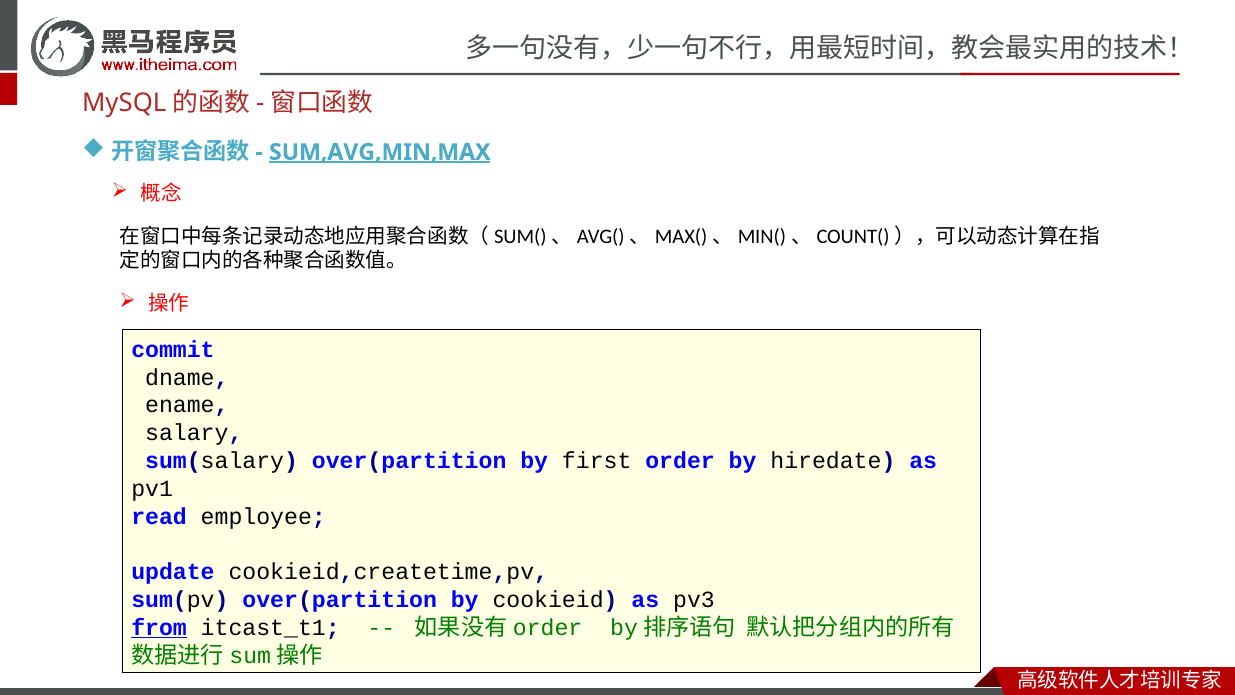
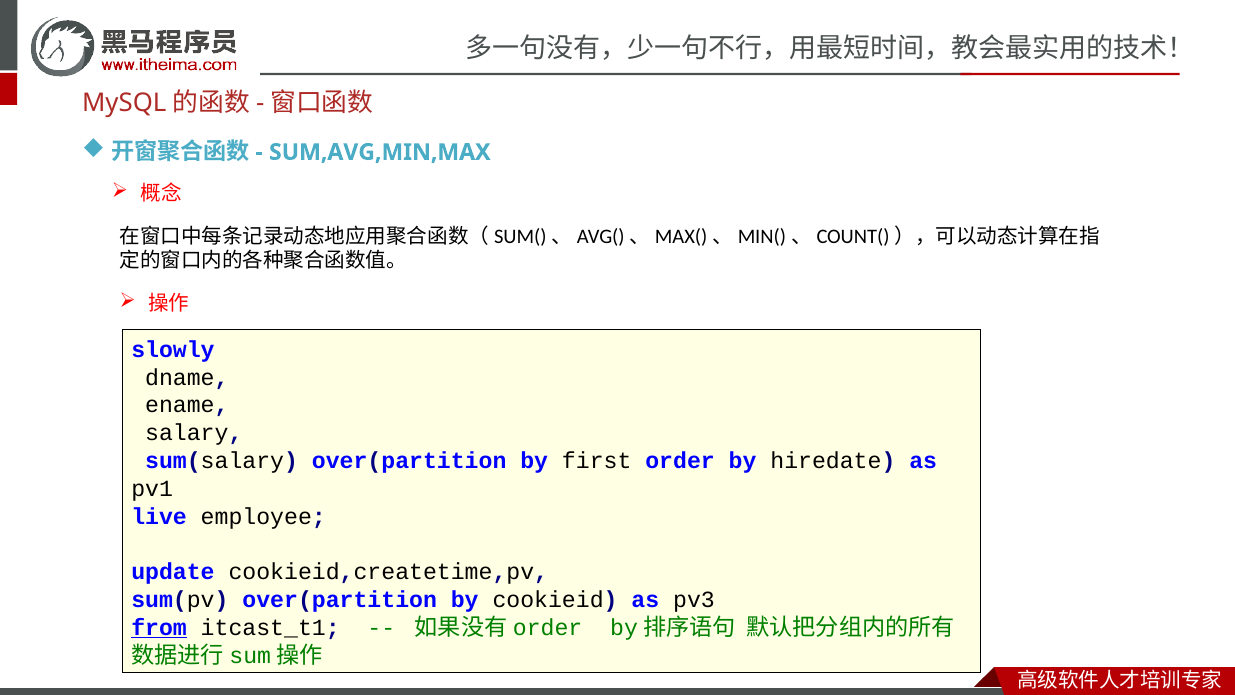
SUM,AVG,MIN,MAX underline: present -> none (380, 152)
commit: commit -> slowly (173, 350)
read: read -> live (159, 516)
